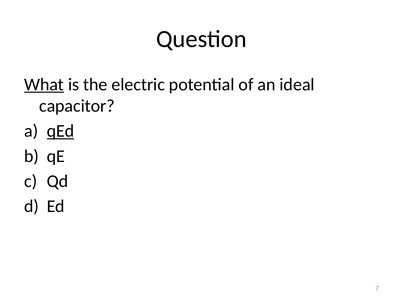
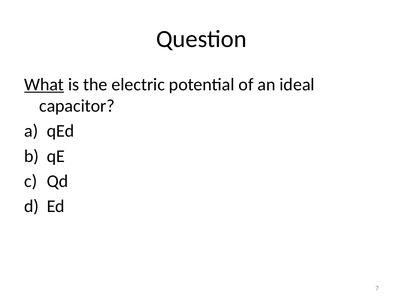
qEd underline: present -> none (61, 131)
